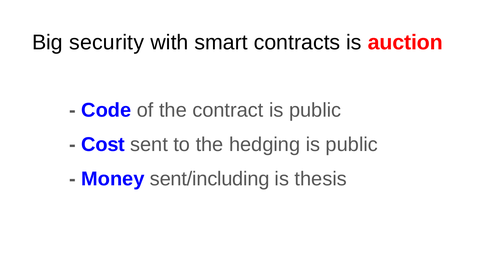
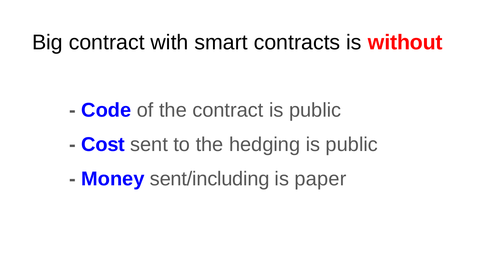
Big security: security -> contract (107, 42)
auction: auction -> without (405, 42)
thesis: thesis -> paper (321, 179)
